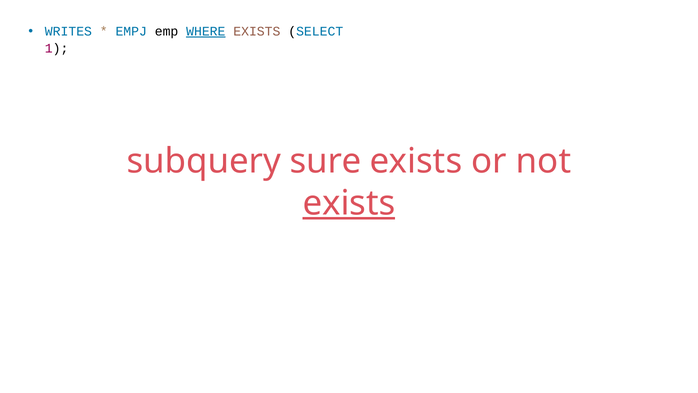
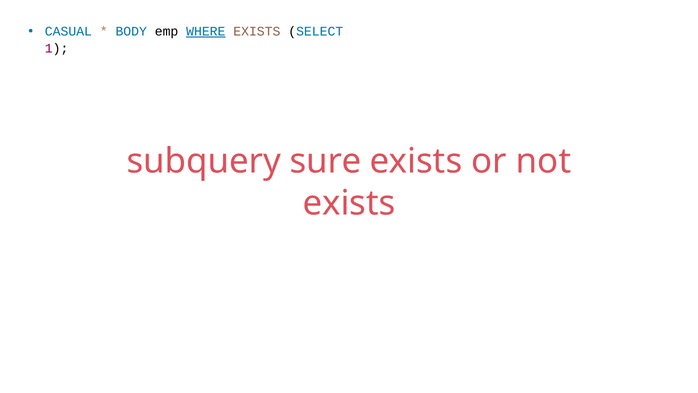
WRITES: WRITES -> CASUAL (68, 31)
EMPJ: EMPJ -> BODY (131, 31)
exists underline: present -> none (349, 203)
